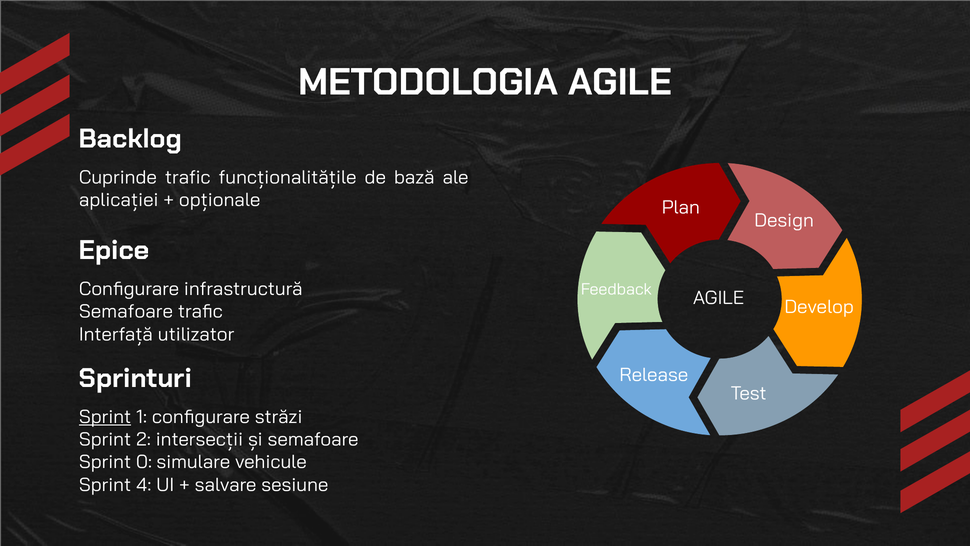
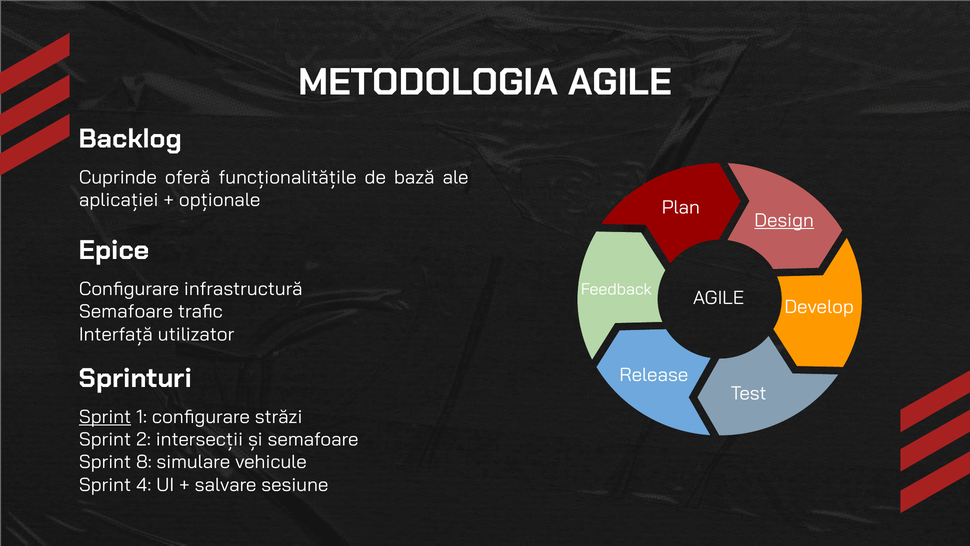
Cuprinde trafic: trafic -> oferă (188, 177)
Design underline: none -> present (784, 220)
0: 0 -> 8 (144, 462)
